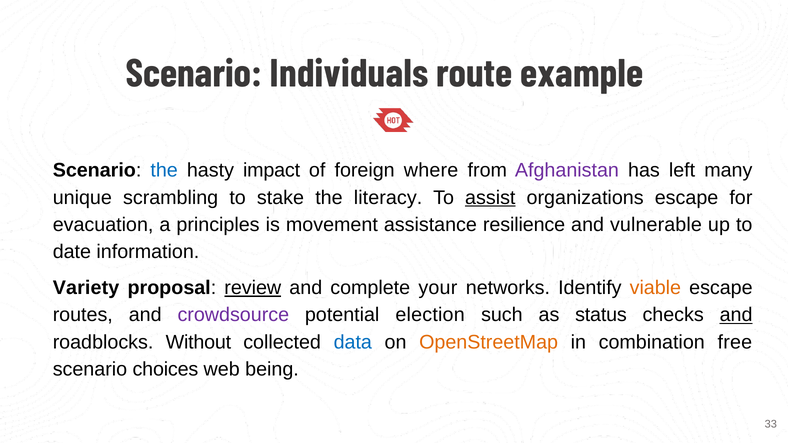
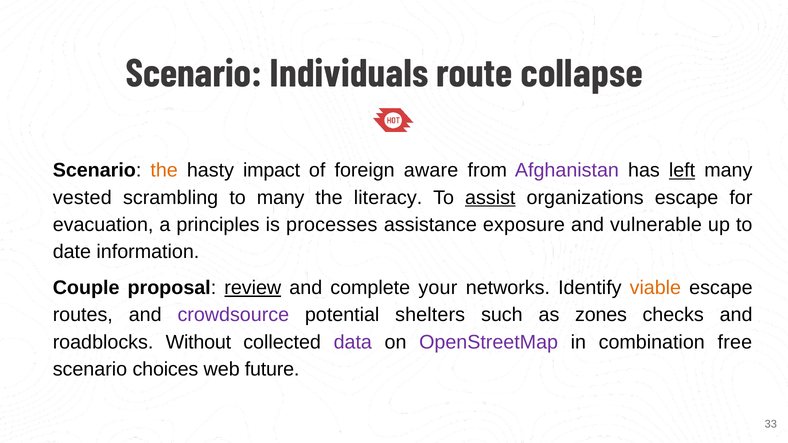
example: example -> collapse (582, 74)
the colour: blue -> orange (164, 170)
where: where -> aware (431, 170)
left underline: none -> present (682, 170)
unique: unique -> vested (82, 198)
to stake: stake -> many (281, 198)
movement: movement -> processes (332, 225)
resilience: resilience -> exposure (524, 225)
Variety: Variety -> Couple (86, 288)
election: election -> shelters (430, 315)
status: status -> zones (601, 315)
and underline: present -> none (736, 315)
data colour: blue -> purple (353, 342)
OpenStreetMap colour: orange -> purple (489, 342)
being: being -> future (272, 369)
